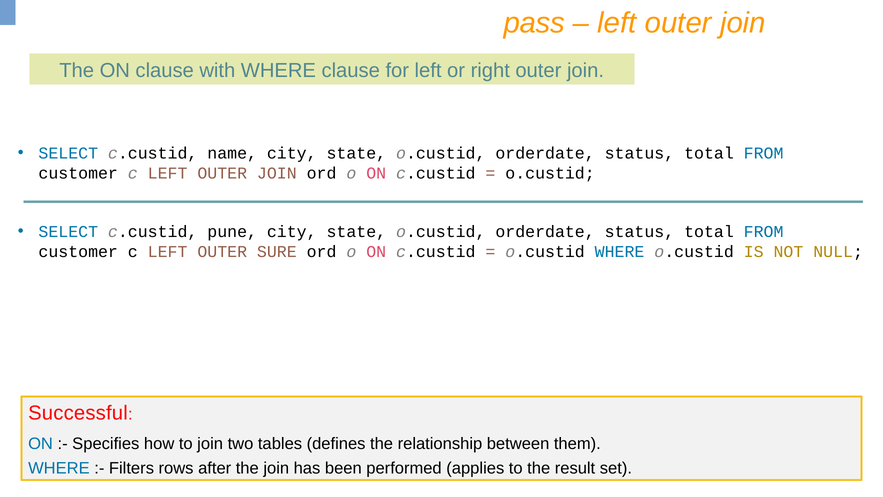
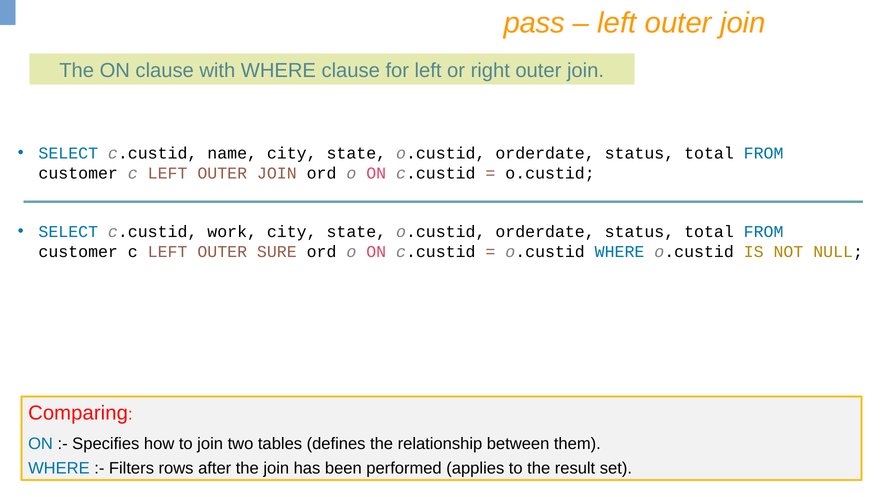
pune: pune -> work (232, 232)
Successful: Successful -> Comparing (78, 413)
